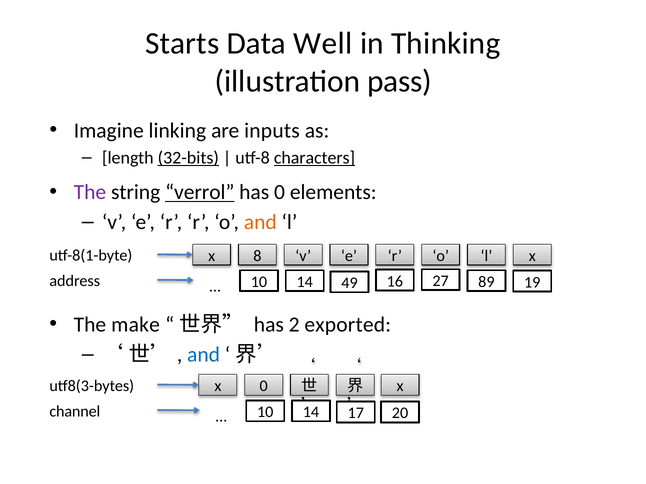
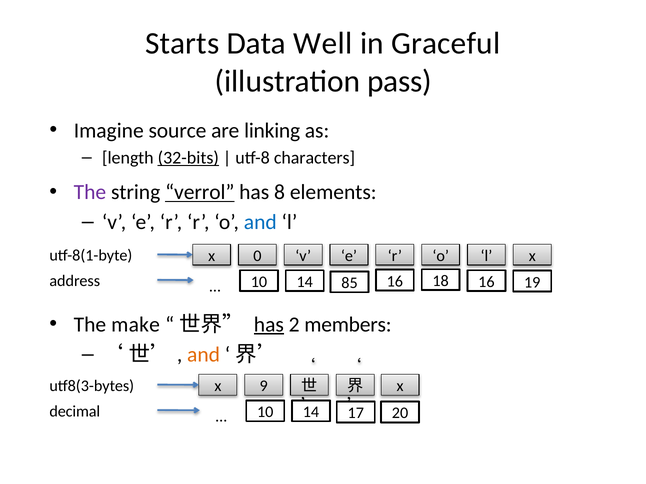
Thinking: Thinking -> Graceful (446, 44)
linking: linking -> source (177, 131)
inputs: inputs -> linking (272, 131)
characters underline: present -> none (314, 158)
has 0: 0 -> 8 (280, 192)
and colour: orange -> blue (260, 223)
8: 8 -> 0 (257, 256)
89: 89 -> 16 (486, 282)
49: 49 -> 85 (350, 283)
27: 27 -> 18 (441, 281)
has underline: none -> present (269, 325)
exported: exported -> members (348, 325)
and colour: blue -> orange (204, 355)
x 0: 0 -> 9 (264, 386)
channel: channel -> decimal (75, 412)
